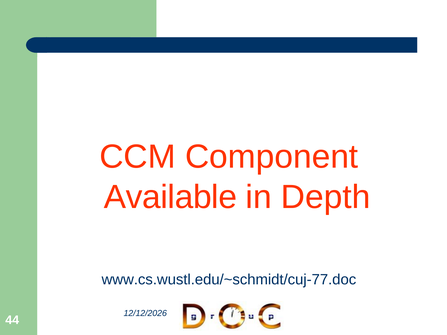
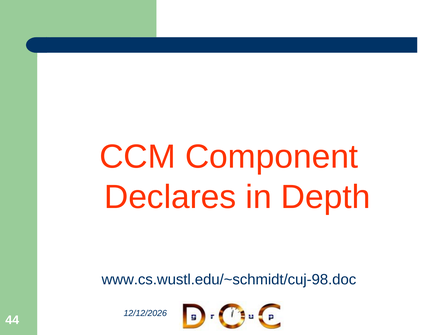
Available: Available -> Declares (170, 197)
www.cs.wustl.edu/~schmidt/cuj-77.doc: www.cs.wustl.edu/~schmidt/cuj-77.doc -> www.cs.wustl.edu/~schmidt/cuj-98.doc (229, 280)
